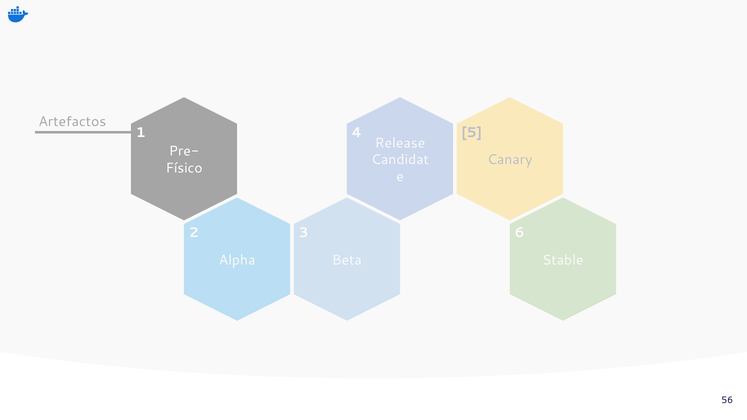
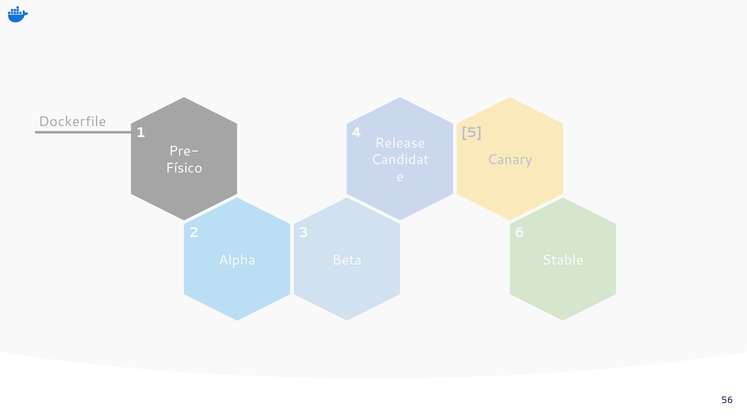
Artefactos: Artefactos -> Dockerfile (72, 122)
